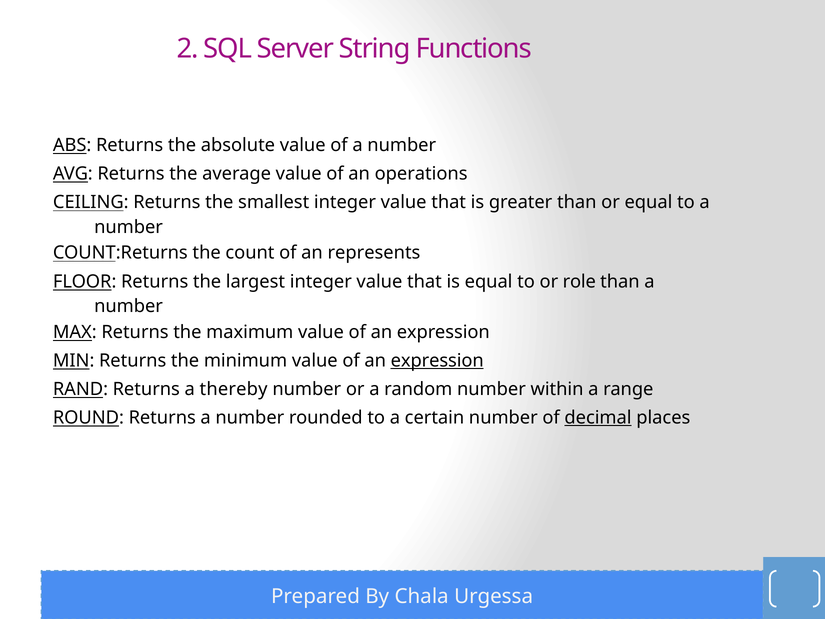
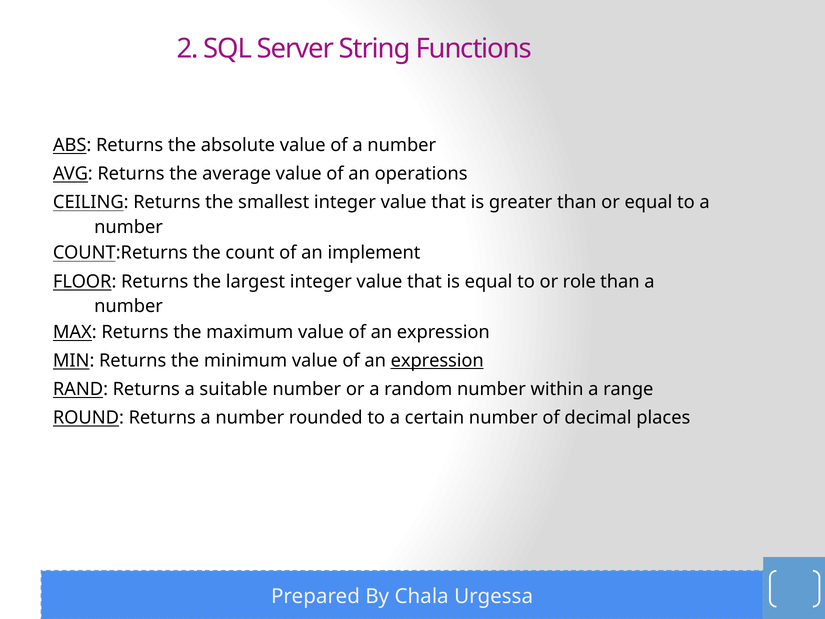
represents: represents -> implement (374, 253)
thereby: thereby -> suitable (234, 389)
decimal underline: present -> none (598, 418)
